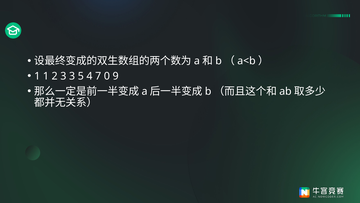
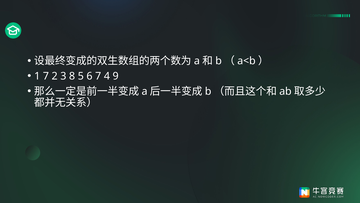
1 1: 1 -> 7 (46, 76)
3 3: 3 -> 8 (72, 76)
4: 4 -> 6 (89, 76)
0: 0 -> 4 (107, 76)
